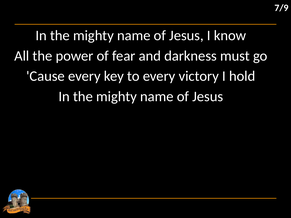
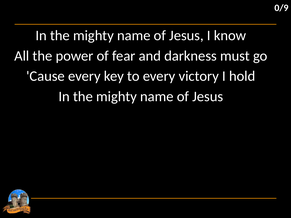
7/9: 7/9 -> 0/9 (281, 8)
